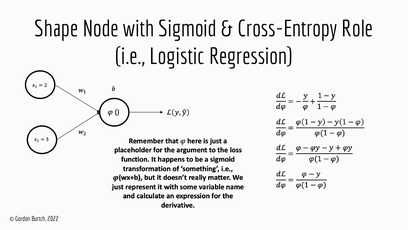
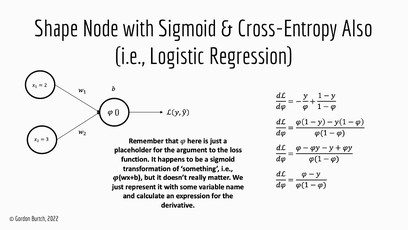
Role: Role -> Also (357, 29)
